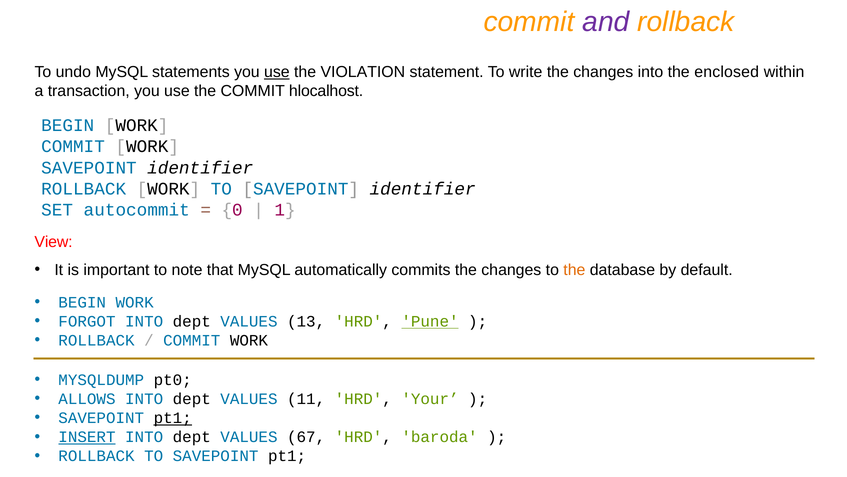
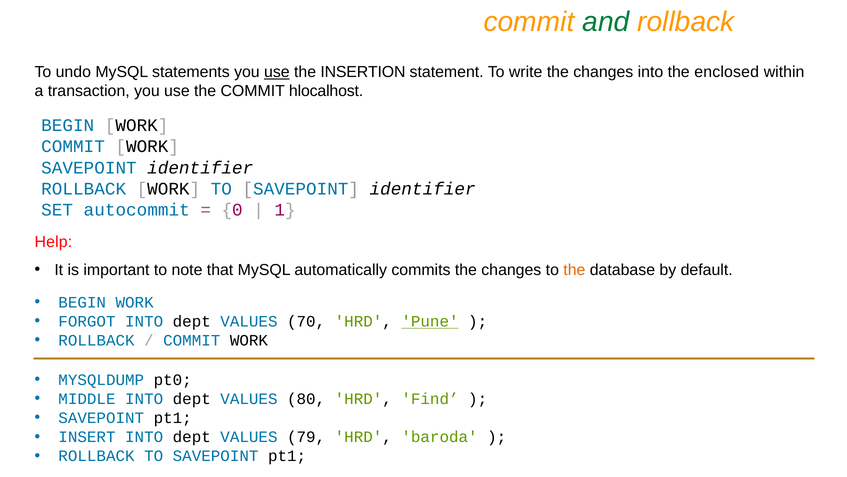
and colour: purple -> green (606, 22)
VIOLATION: VIOLATION -> INSERTION (363, 72)
View: View -> Help (53, 242)
13: 13 -> 70 (306, 321)
ALLOWS: ALLOWS -> MIDDLE (87, 398)
11: 11 -> 80 (306, 398)
Your: Your -> Find (430, 398)
pt1 underline: present -> none (173, 418)
INSERT underline: present -> none (87, 437)
67: 67 -> 79 (306, 437)
